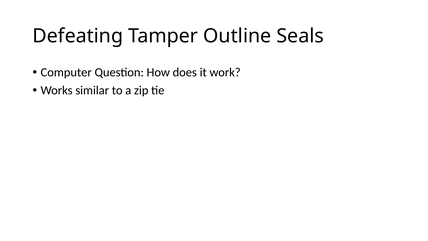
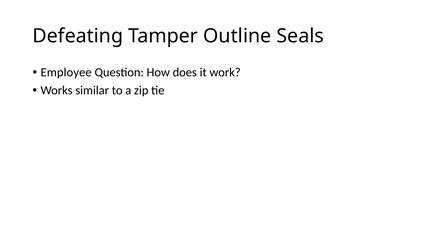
Computer: Computer -> Employee (66, 72)
